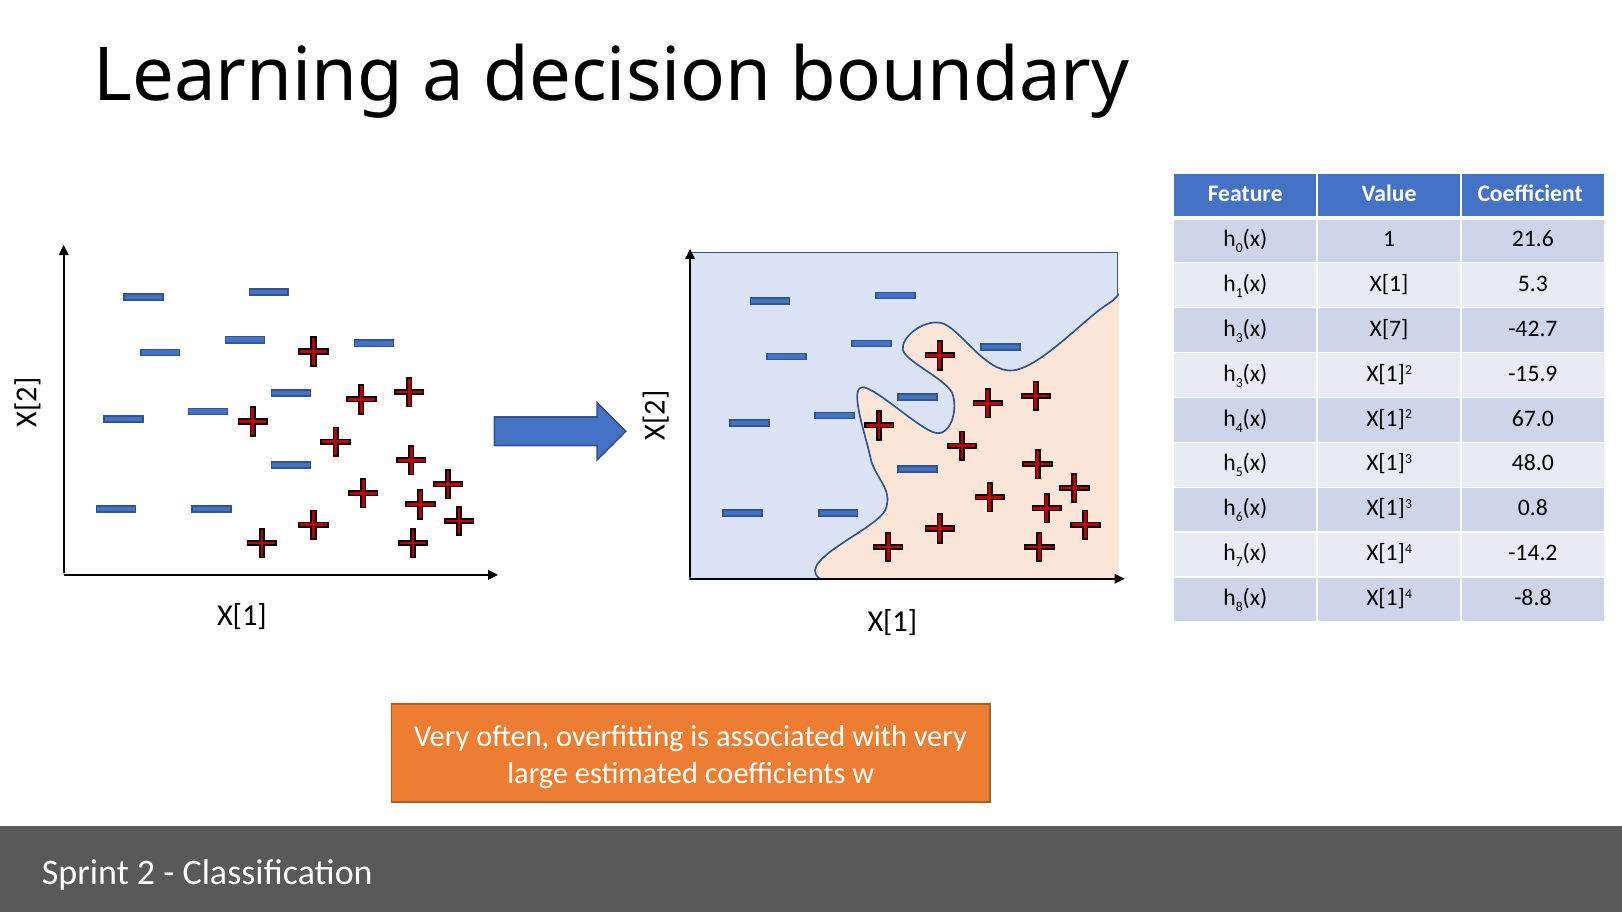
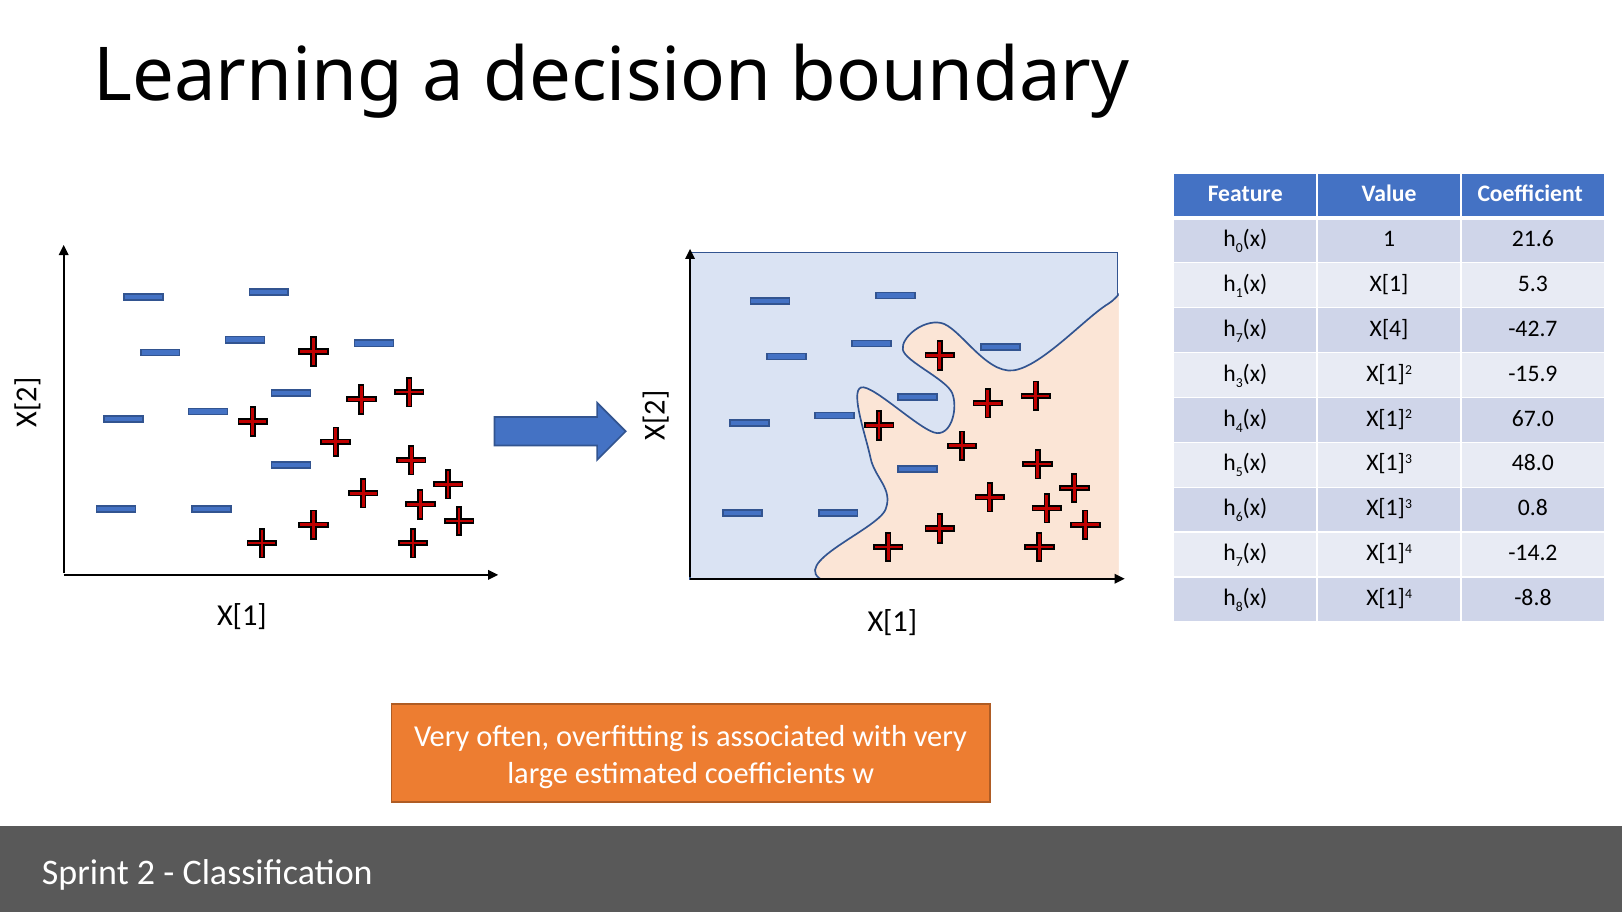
3: 3 -> 7 (1239, 338)
X[7: X[7 -> X[4 (1389, 329)
